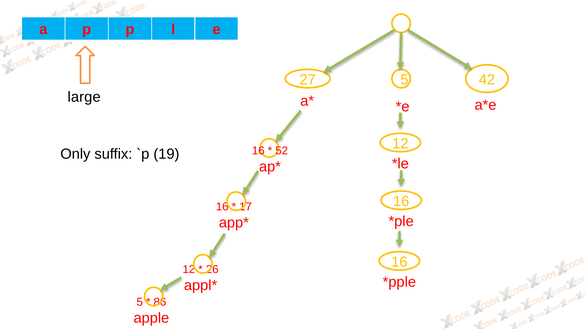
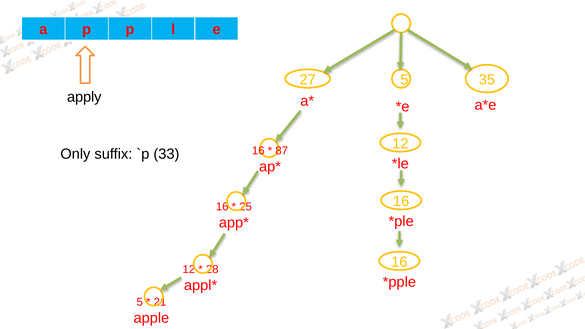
42: 42 -> 35 (487, 80)
large: large -> apply (84, 97)
52: 52 -> 87 (282, 151)
19: 19 -> 33 (166, 154)
17: 17 -> 25 (246, 207)
26: 26 -> 28 (212, 269)
86: 86 -> 21 (160, 302)
